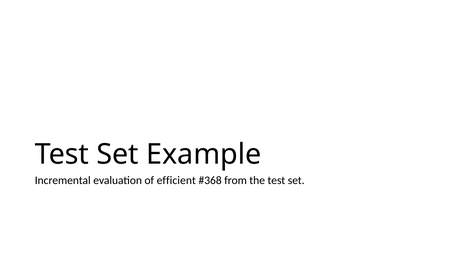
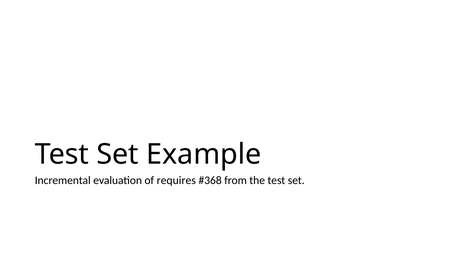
efficient: efficient -> requires (176, 181)
